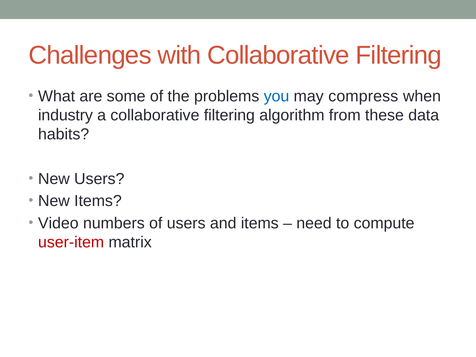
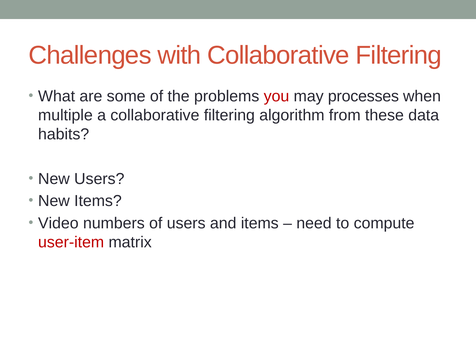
you colour: blue -> red (276, 96)
compress: compress -> processes (363, 96)
industry: industry -> multiple (65, 115)
